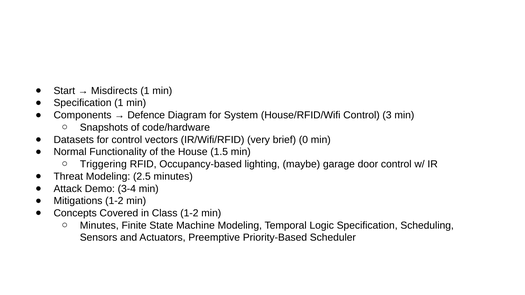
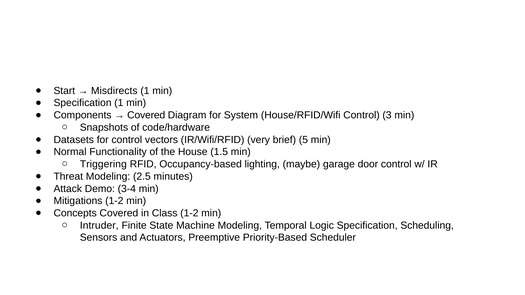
Defence: Defence -> Covered (146, 115)
0: 0 -> 5 (303, 140)
Minutes: Minutes -> Intruder (99, 226)
